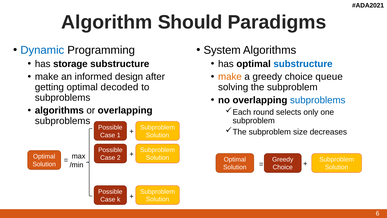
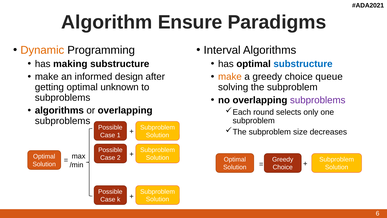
Should: Should -> Ensure (190, 22)
Dynamic colour: blue -> orange (42, 50)
System: System -> Interval (222, 50)
storage: storage -> making (70, 64)
decoded: decoded -> unknown (120, 87)
subproblems colour: blue -> purple (318, 100)
